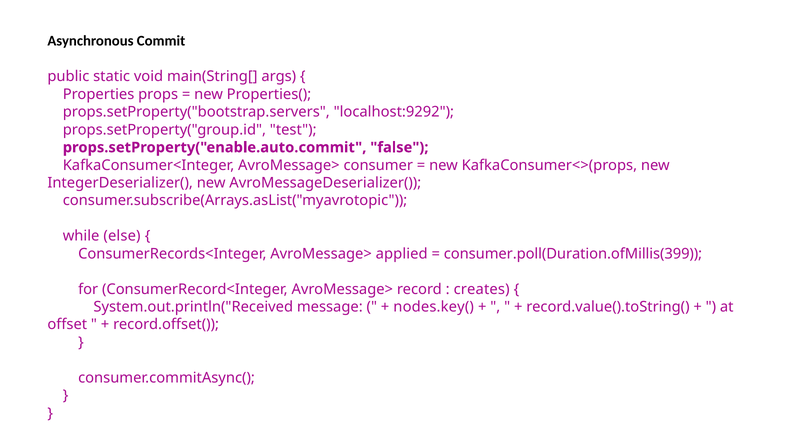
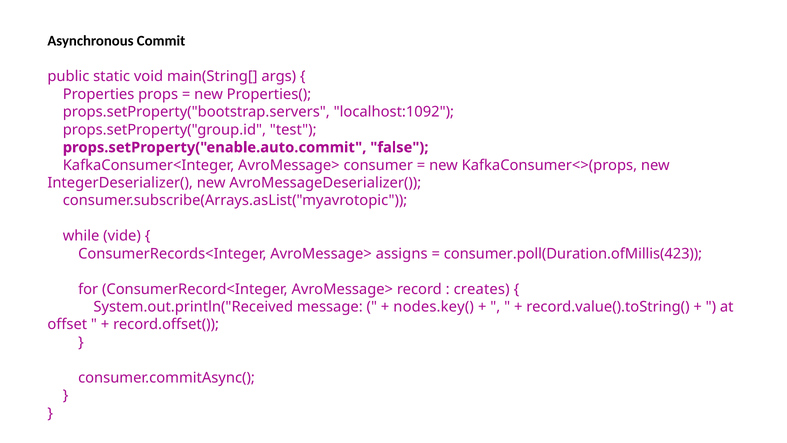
localhost:9292: localhost:9292 -> localhost:1092 (394, 112)
else: else -> vide (122, 236)
applied: applied -> assigns (402, 254)
consumer.poll(Duration.ofMillis(399: consumer.poll(Duration.ofMillis(399 -> consumer.poll(Duration.ofMillis(423 (573, 254)
